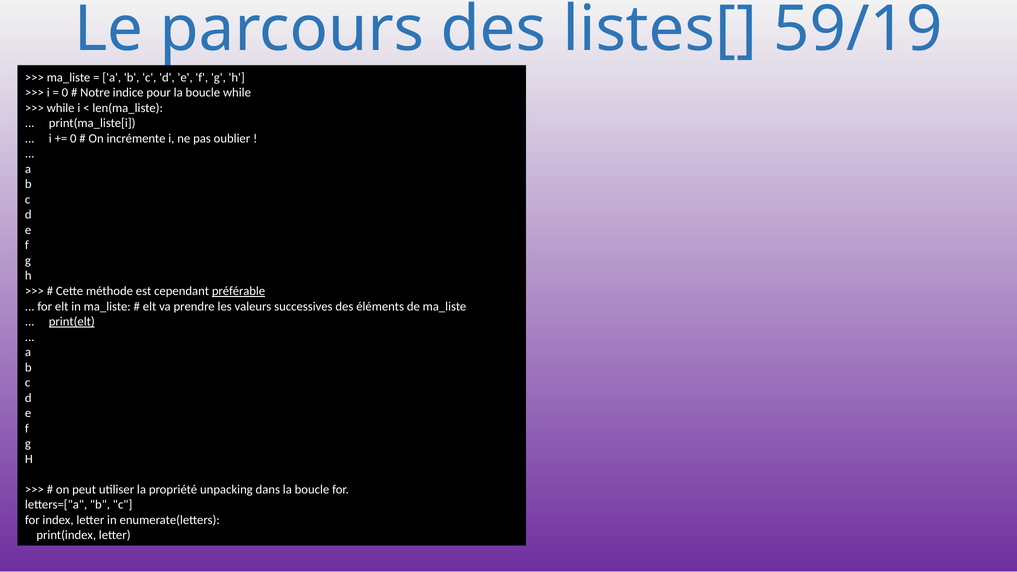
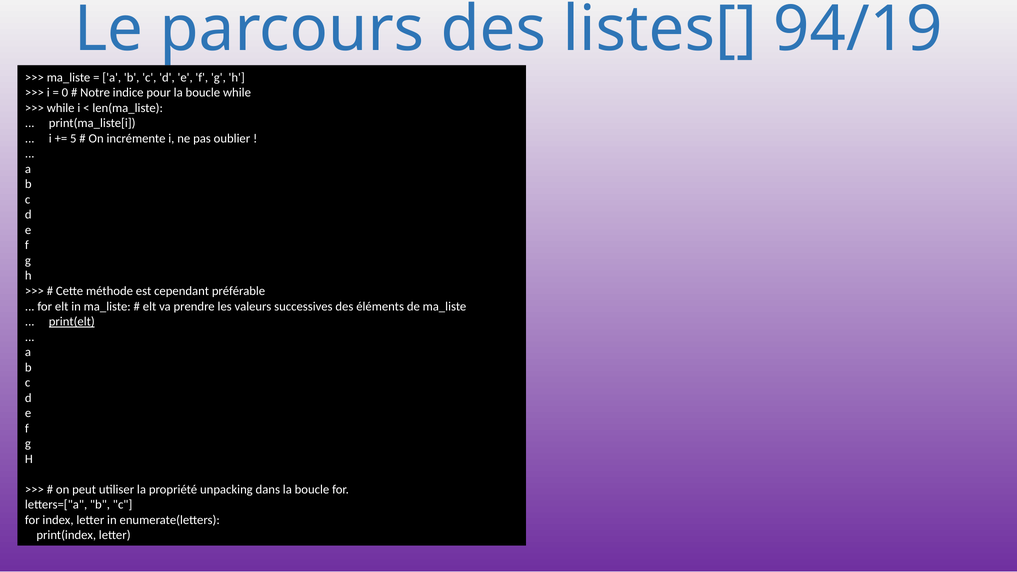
59/19: 59/19 -> 94/19 (858, 29)
0: 0 -> 5 (73, 139)
préférable underline: present -> none (238, 291)
